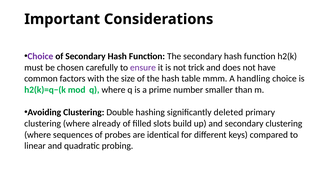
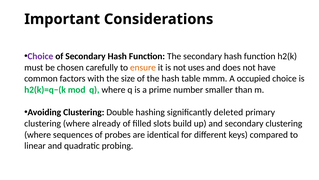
ensure colour: purple -> orange (143, 67)
trick: trick -> uses (196, 67)
handling: handling -> occupied (254, 78)
